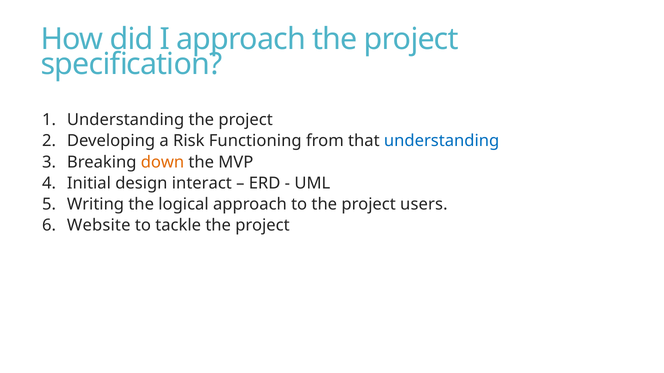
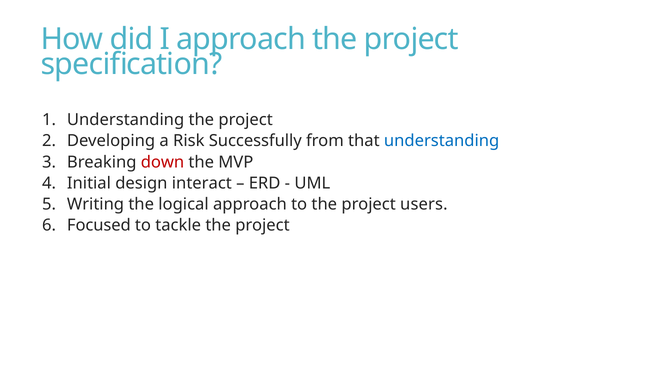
Functioning: Functioning -> Successfully (255, 141)
down colour: orange -> red (163, 162)
Website: Website -> Focused (99, 226)
